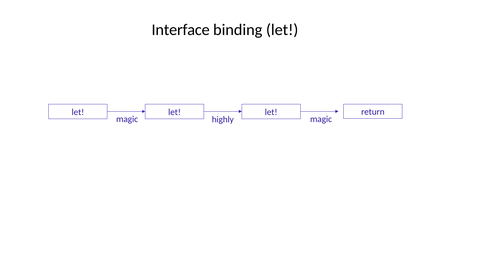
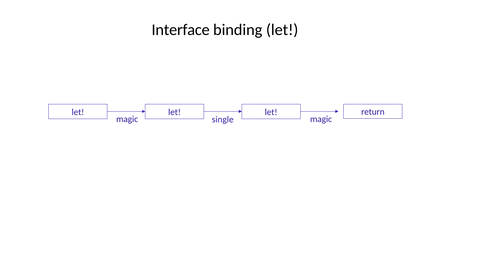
highly: highly -> single (223, 119)
